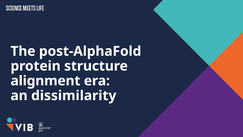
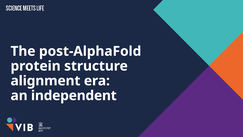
dissimilarity: dissimilarity -> independent (74, 95)
